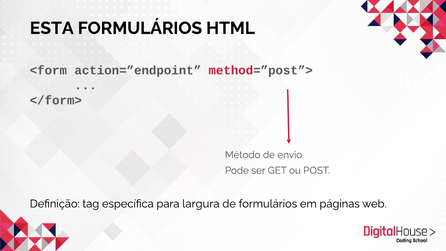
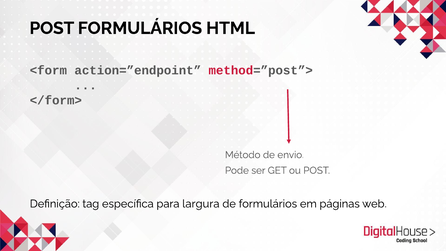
ESTA: ESTA -> POST (52, 28)
